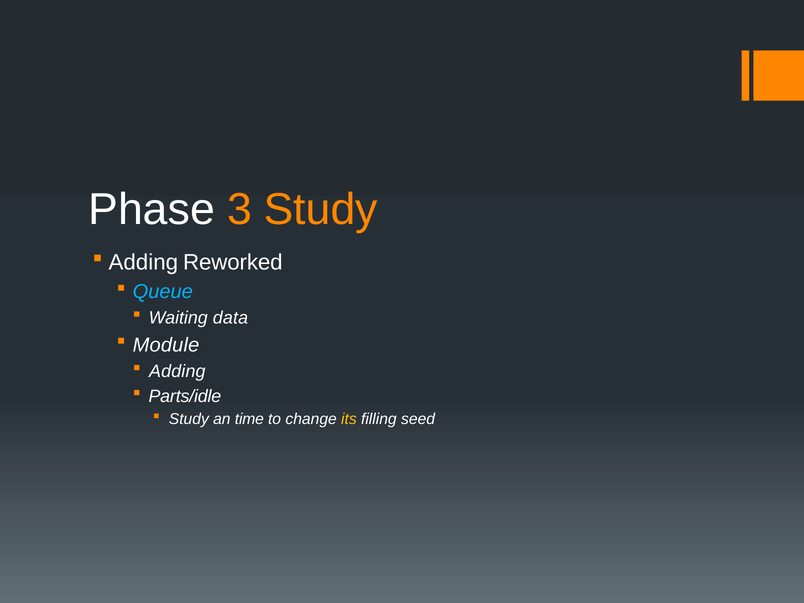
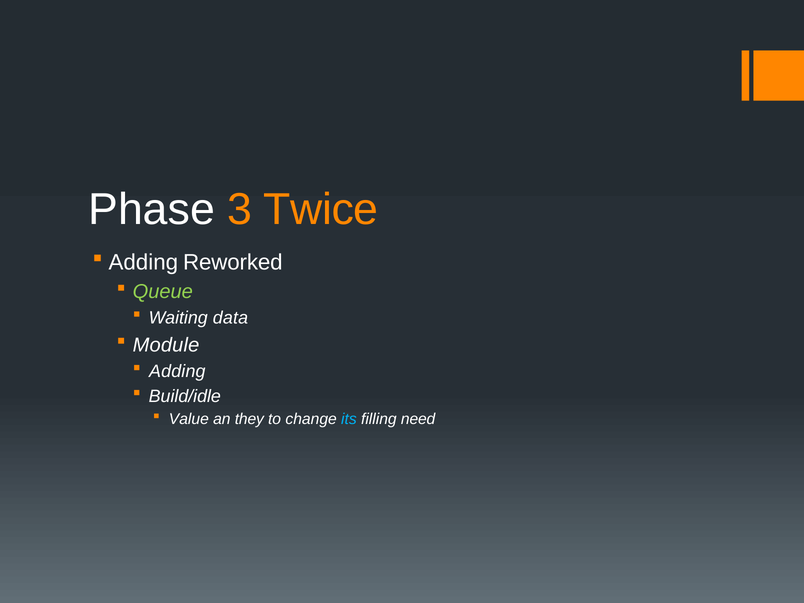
3 Study: Study -> Twice (321, 210)
Queue colour: light blue -> light green (163, 292)
Parts/idle: Parts/idle -> Build/idle (185, 396)
Study: Study -> Value (189, 419)
time: time -> they (249, 419)
its colour: yellow -> light blue (349, 419)
seed: seed -> need (418, 419)
